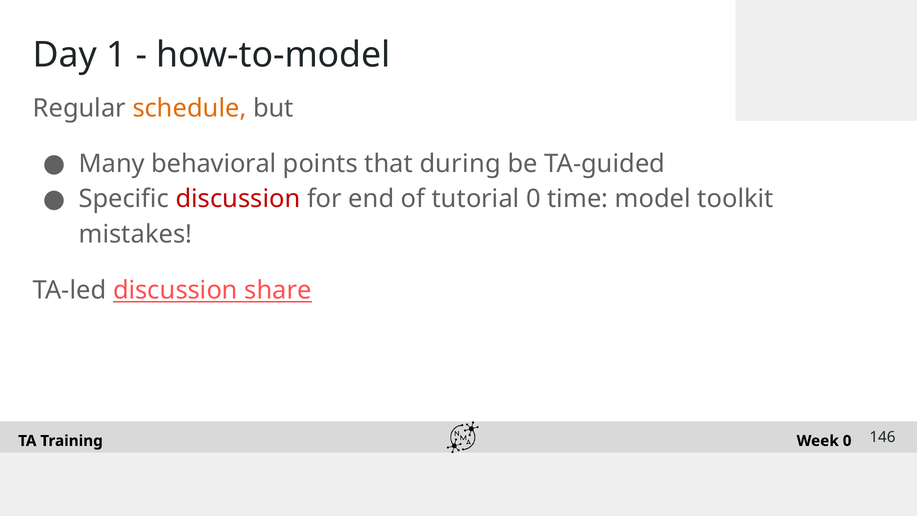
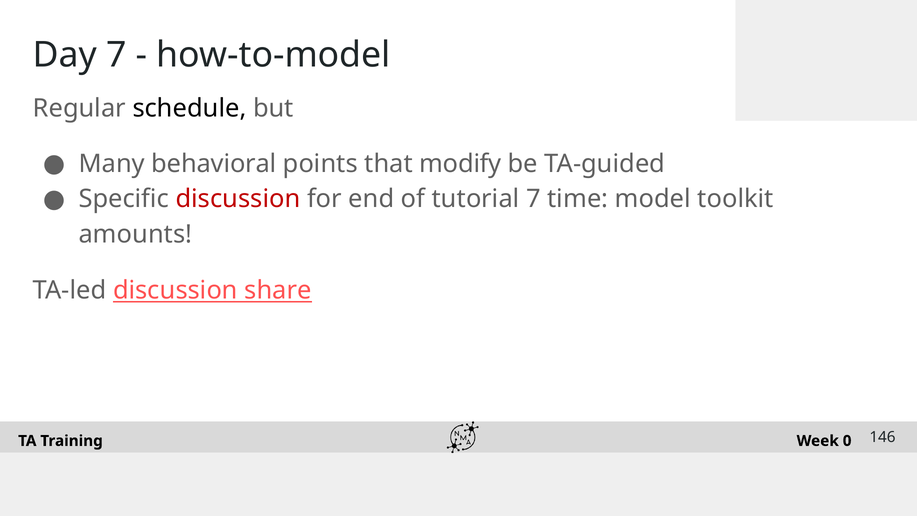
Day 1: 1 -> 7 (116, 55)
schedule colour: orange -> black (189, 108)
during: during -> modify (460, 164)
tutorial 0: 0 -> 7 (533, 199)
mistakes: mistakes -> amounts (135, 234)
